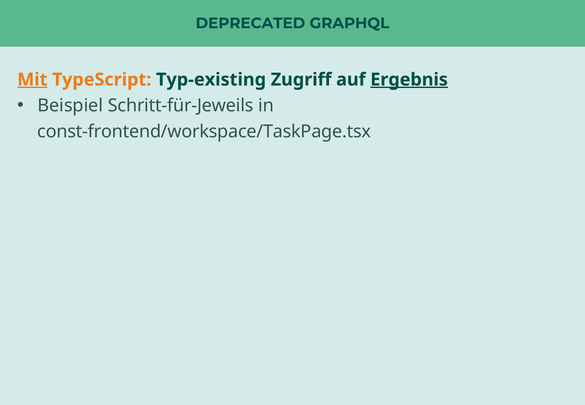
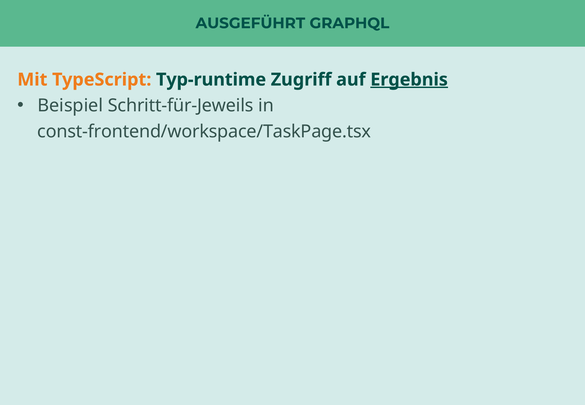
DEPRECATED: DEPRECATED -> AUSGEFÜHRT (250, 23)
Mit underline: present -> none (32, 80)
Typ-existing: Typ-existing -> Typ-runtime (211, 80)
